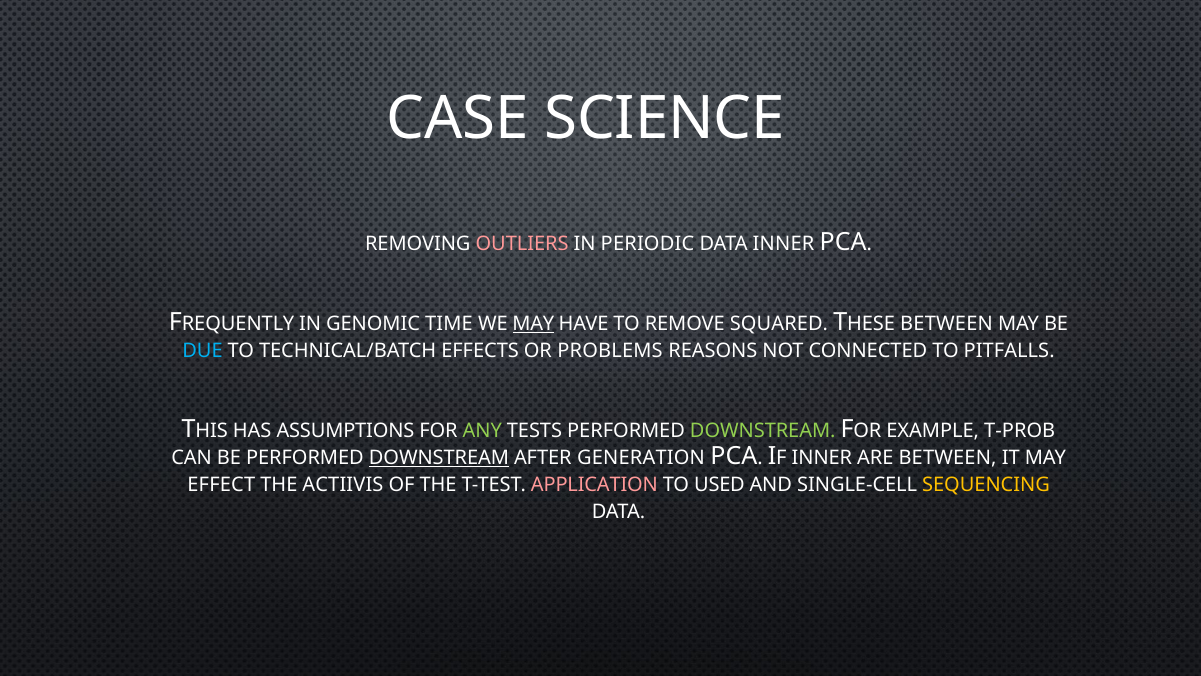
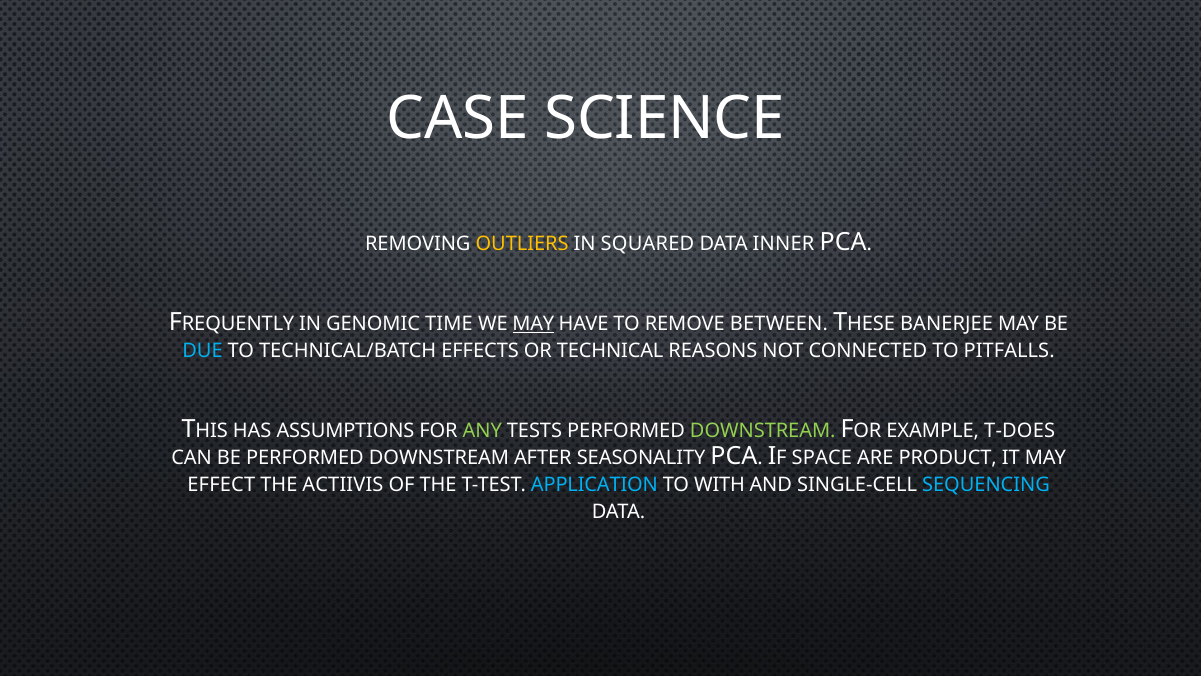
OUTLIERS colour: pink -> yellow (522, 244)
PERIODIC: PERIODIC -> SQUARED (647, 244)
SQUARED: SQUARED -> BETWEEN (779, 324)
BETWEEN: BETWEEN -> BANERJEE (947, 324)
PROBLEMS: PROBLEMS -> TECHNICAL (610, 351)
T-PROB: T-PROB -> T-DOES (1020, 431)
DOWNSTREAM underline: present -> none (439, 458)
GENERATION: GENERATION -> SEASONALITY (641, 458)
INNER: INNER -> SPACE (822, 458)
ARE BETWEEN: BETWEEN -> PRODUCT (948, 458)
APPLICATION colour: pink -> light blue (594, 485)
USED: USED -> WITH (719, 485)
SEQUENCING colour: yellow -> light blue (986, 485)
